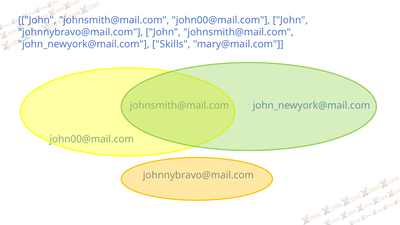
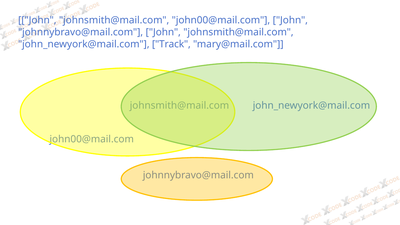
Skills: Skills -> Track (171, 44)
